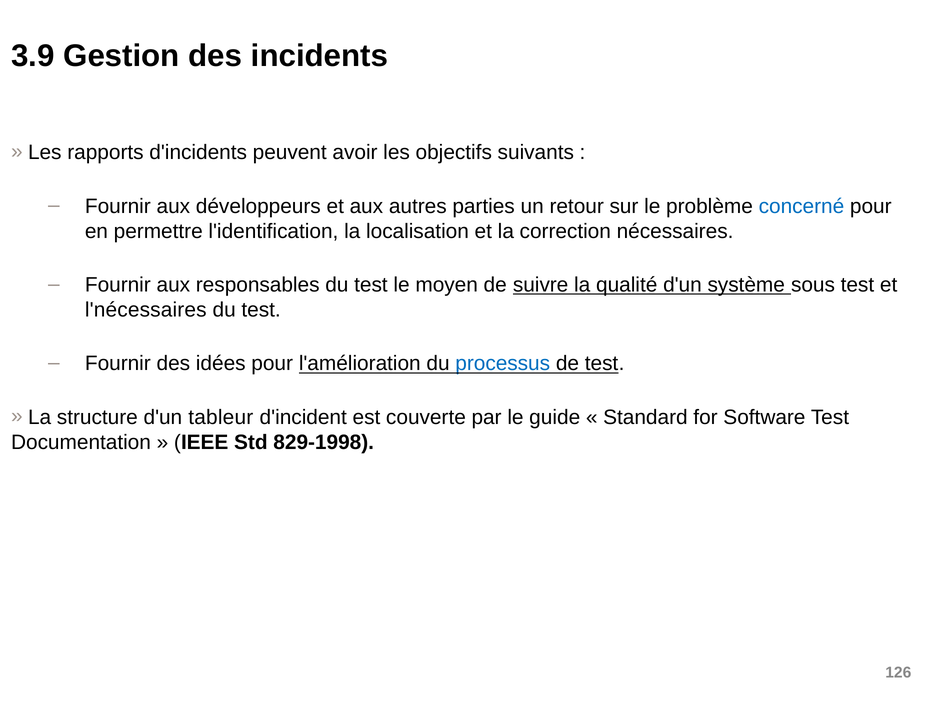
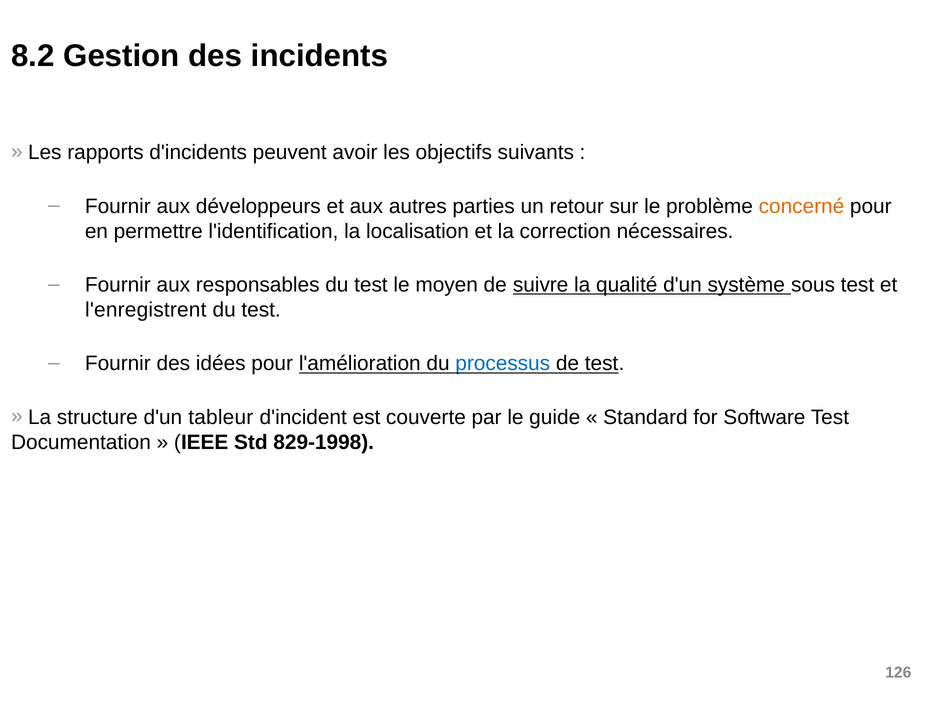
3.9: 3.9 -> 8.2 (33, 56)
concerné colour: blue -> orange (801, 206)
l'nécessaires: l'nécessaires -> l'enregistrent (146, 310)
